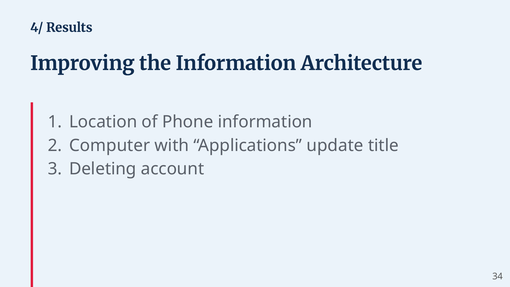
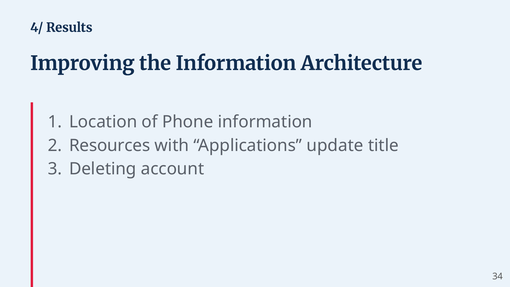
Computer: Computer -> Resources (110, 145)
